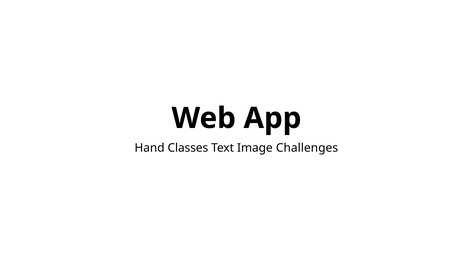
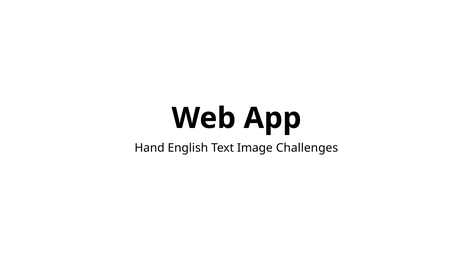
Classes: Classes -> English (188, 148)
